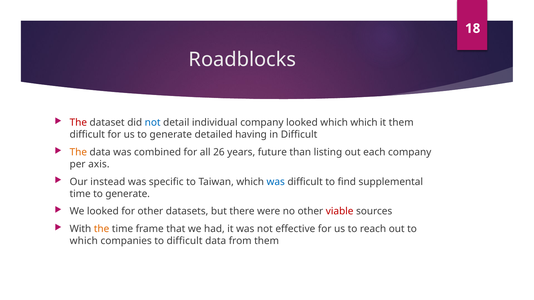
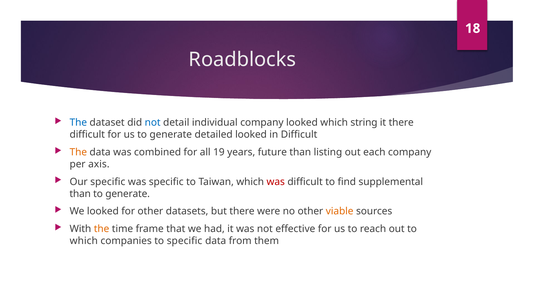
The colour: red -> blue (78, 123)
which which: which -> string (364, 123)
it them: them -> there (401, 123)
detailed having: having -> looked (251, 135)
26: 26 -> 19 (219, 152)
Our instead: instead -> specific (108, 182)
was colour: blue -> red (276, 182)
time: time -> than (80, 194)
viable colour: red -> orange (340, 212)
to difficult: difficult -> specific (185, 241)
